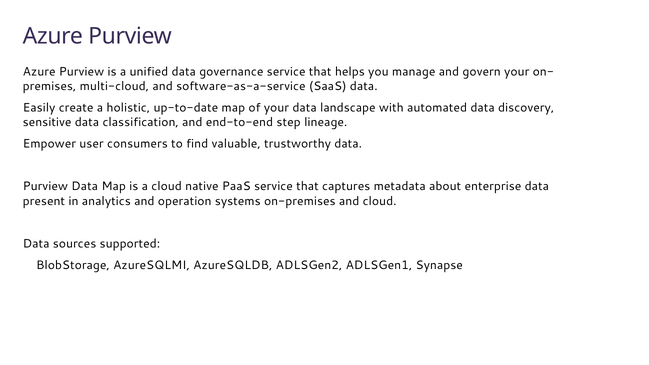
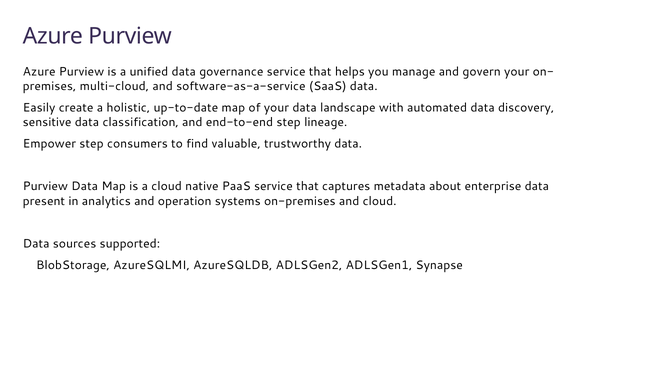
Empower user: user -> step (92, 144)
